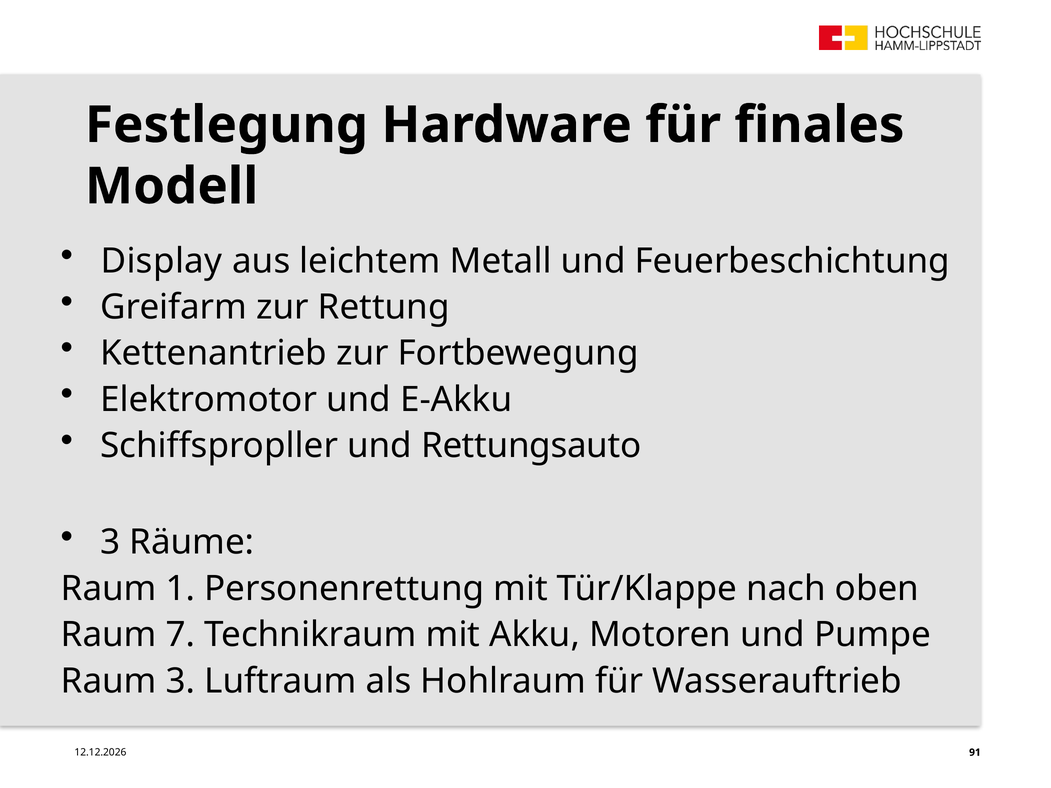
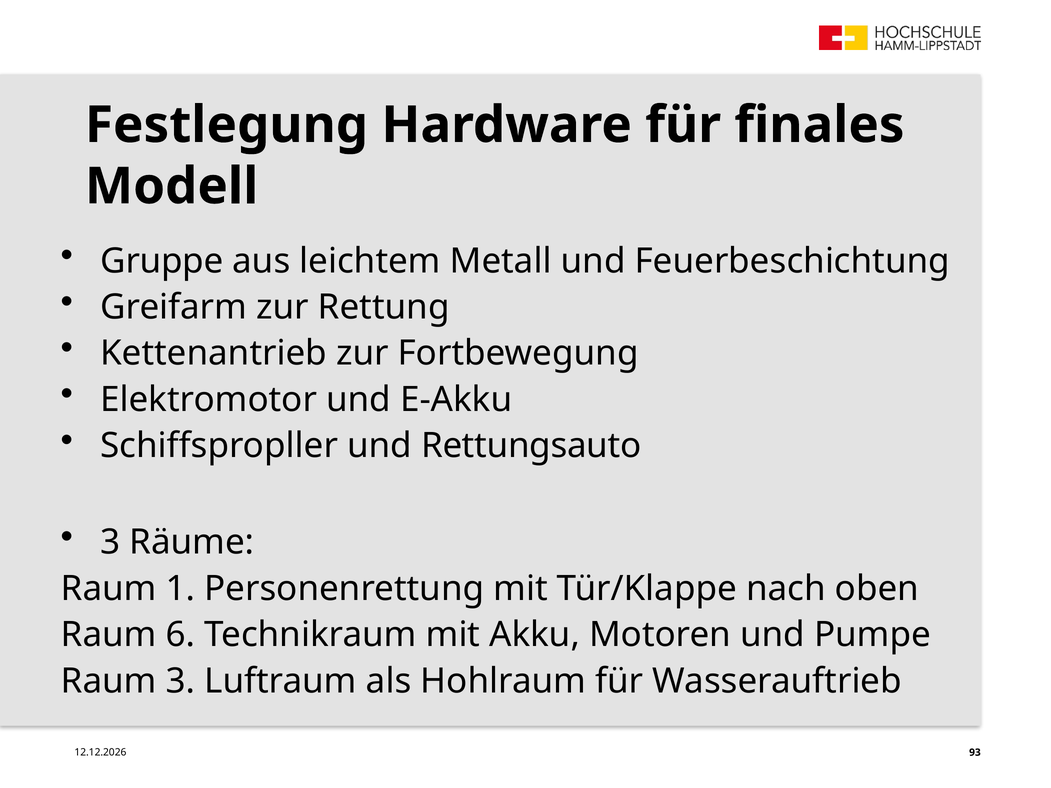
Display: Display -> Gruppe (162, 261)
7: 7 -> 6 (180, 635)
91: 91 -> 93 (975, 753)
